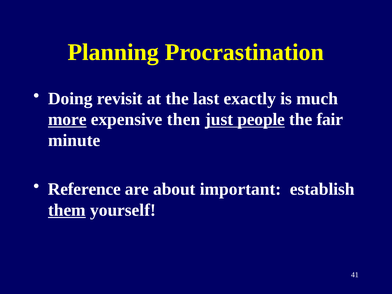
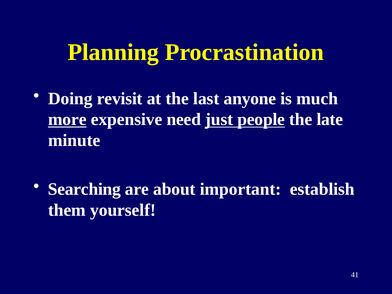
exactly: exactly -> anyone (250, 99)
then: then -> need (184, 119)
fair: fair -> late (330, 119)
Reference: Reference -> Searching (84, 189)
them underline: present -> none (67, 210)
